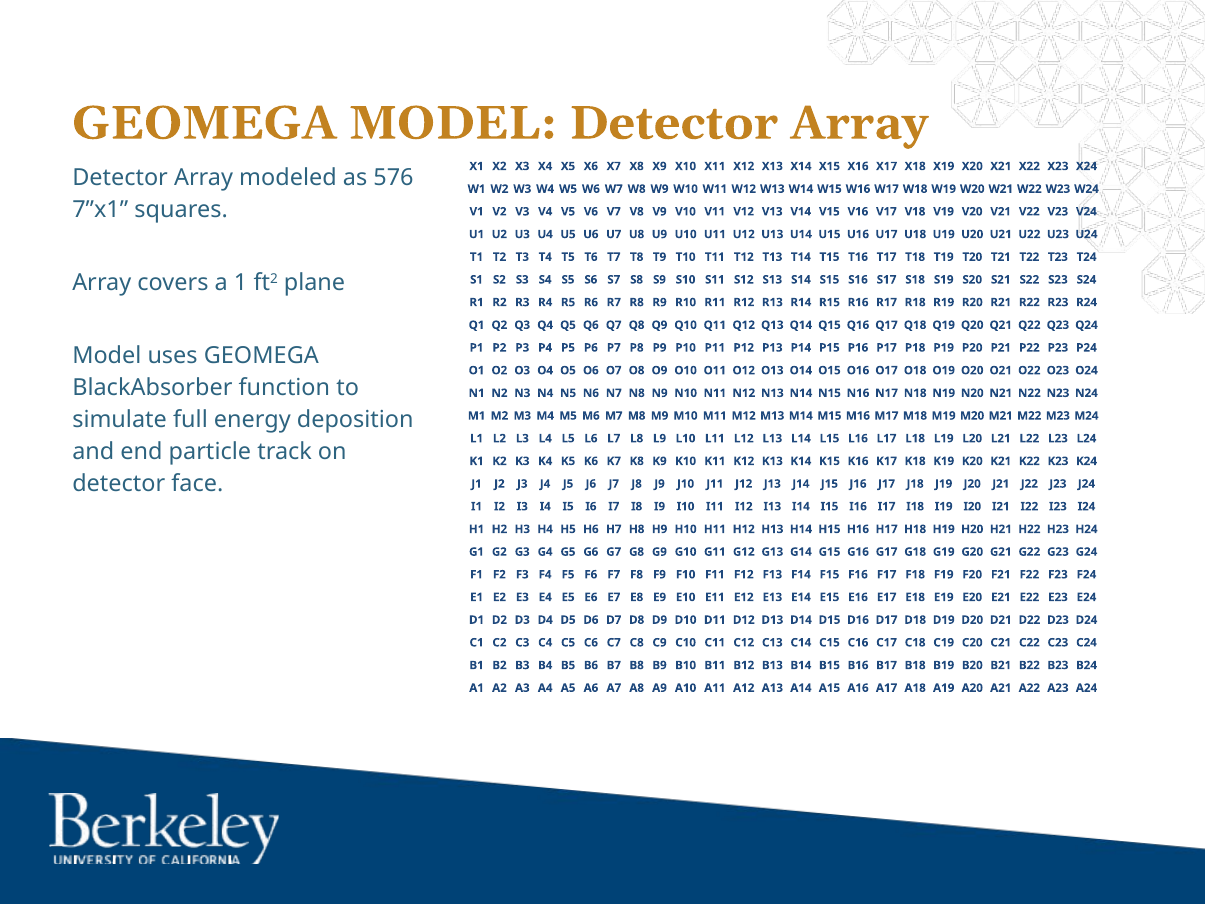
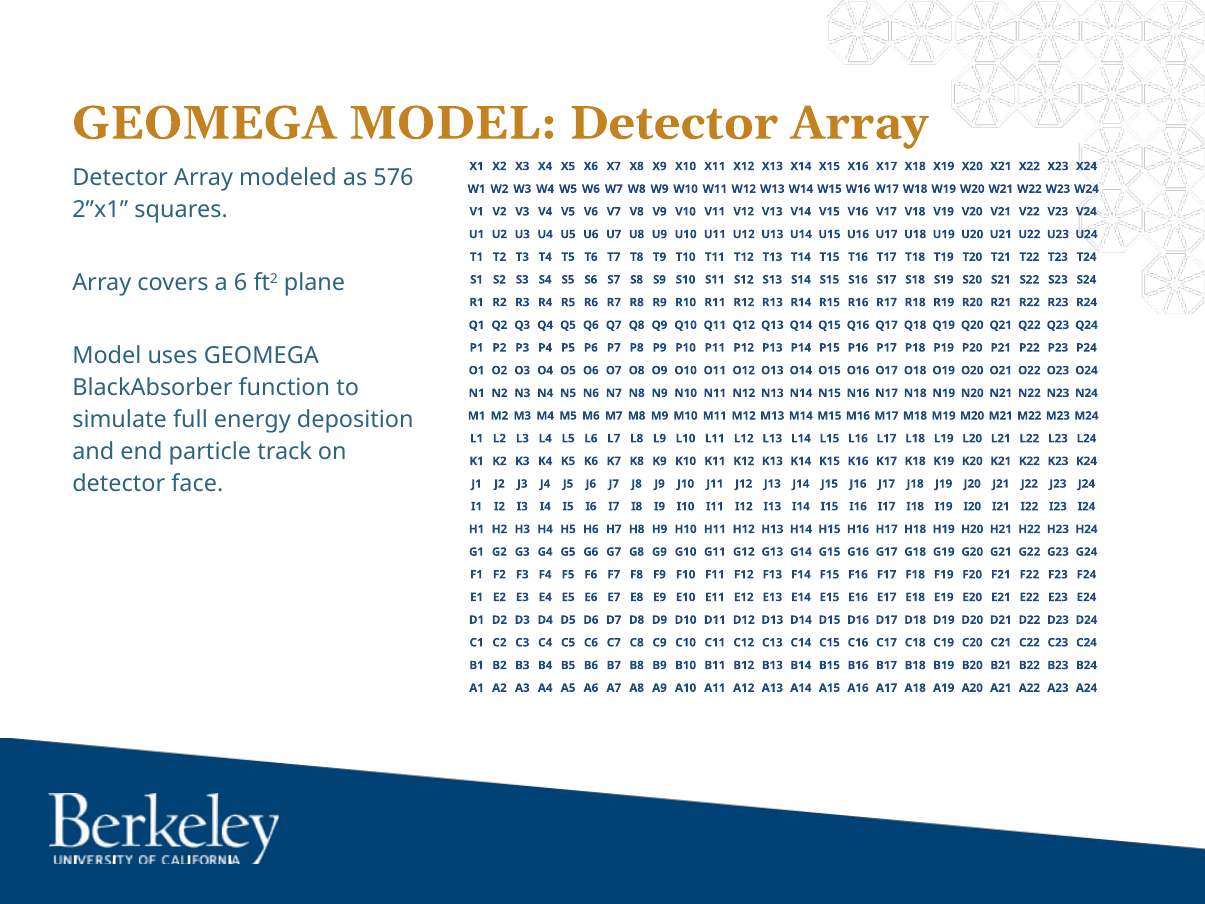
7”x1: 7”x1 -> 2”x1 (100, 209)
1: 1 -> 6 (241, 283)
